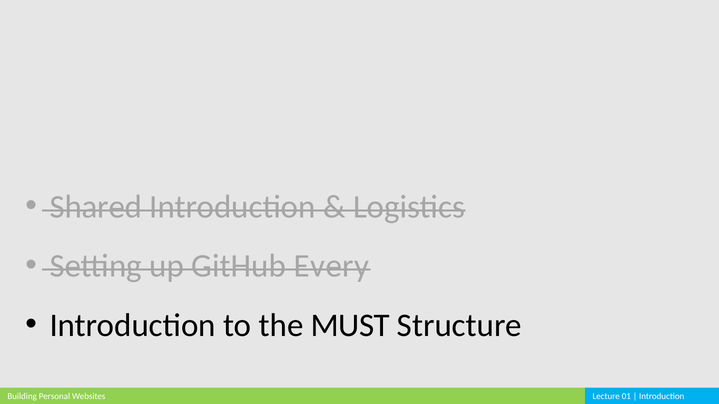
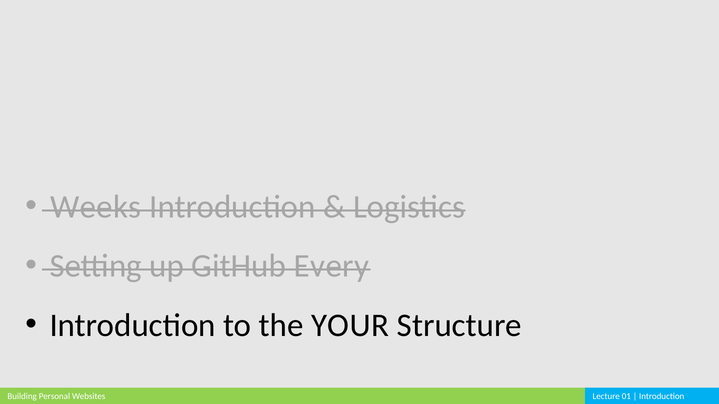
Shared: Shared -> Weeks (96, 207)
MUST: MUST -> YOUR (350, 325)
